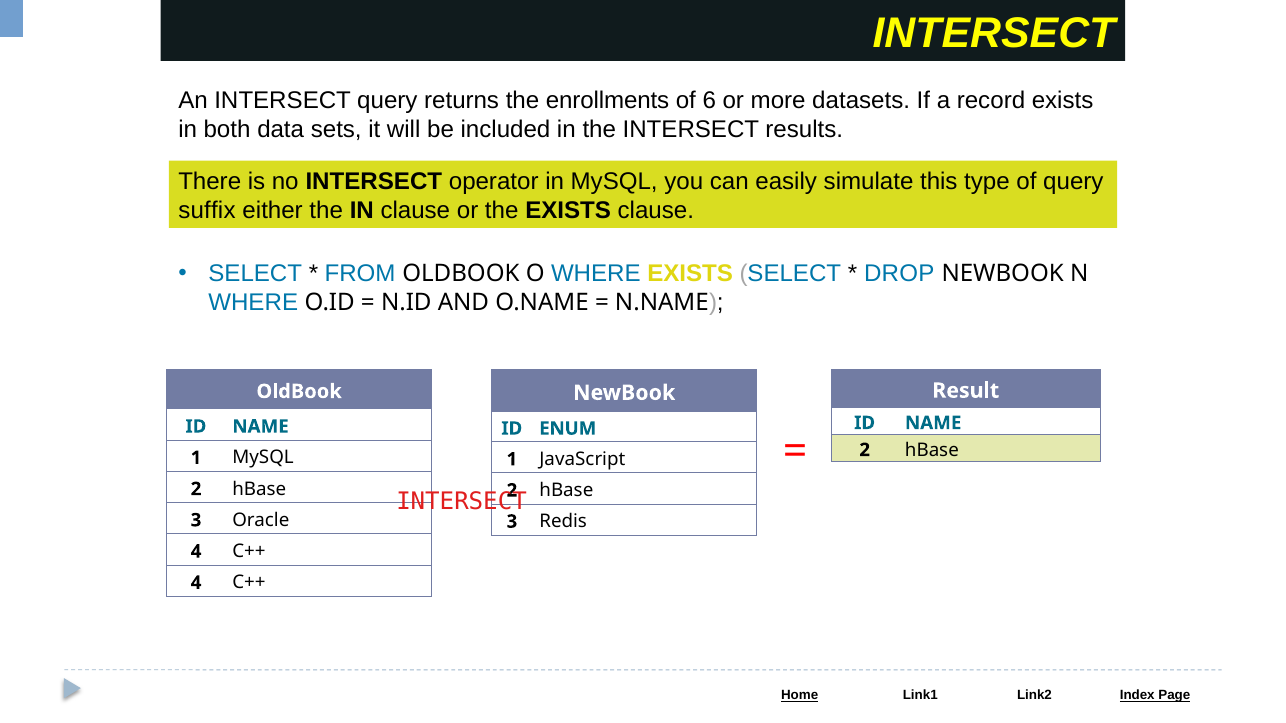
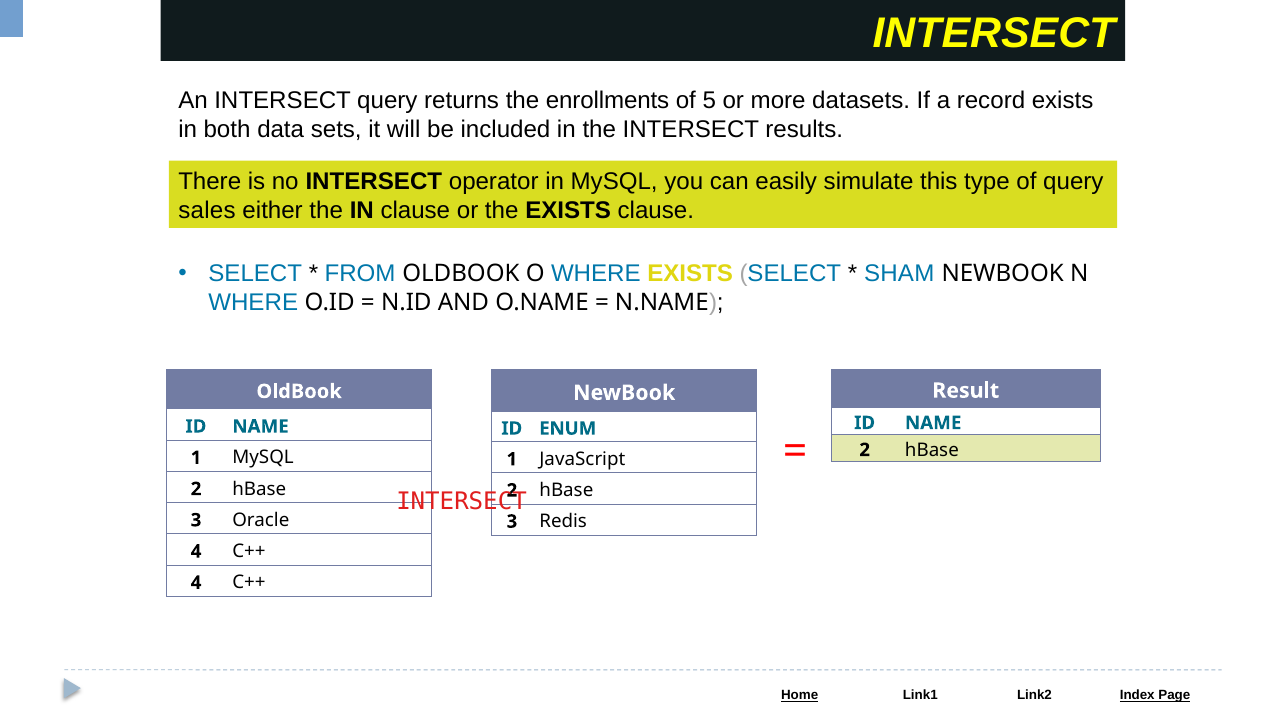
6: 6 -> 5 (709, 100)
suffix: suffix -> sales (207, 211)
DROP: DROP -> SHAM (899, 274)
